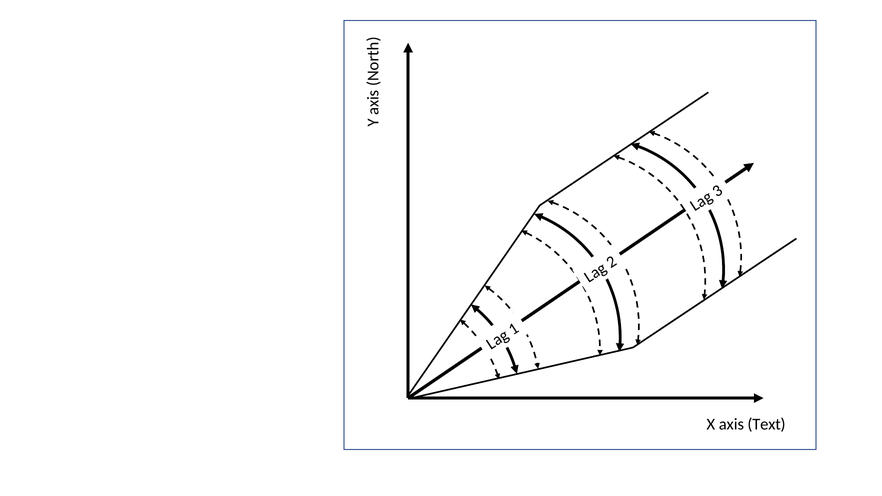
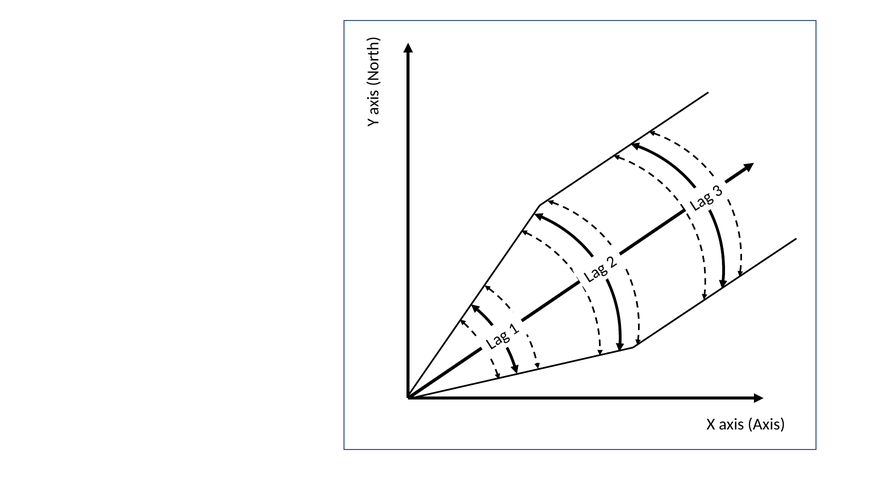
axis Text: Text -> Axis (766, 424)
